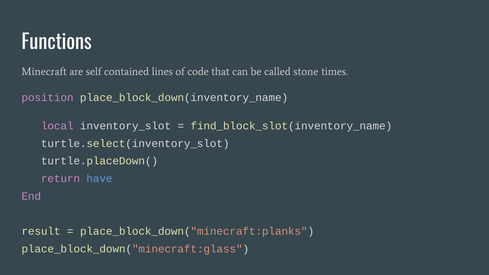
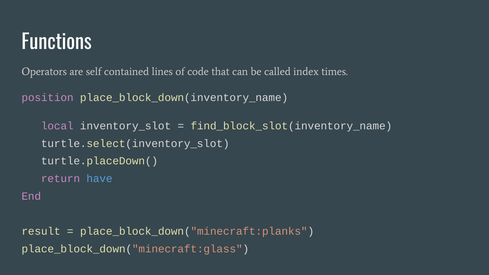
Minecraft: Minecraft -> Operators (44, 72)
stone: stone -> index (306, 72)
